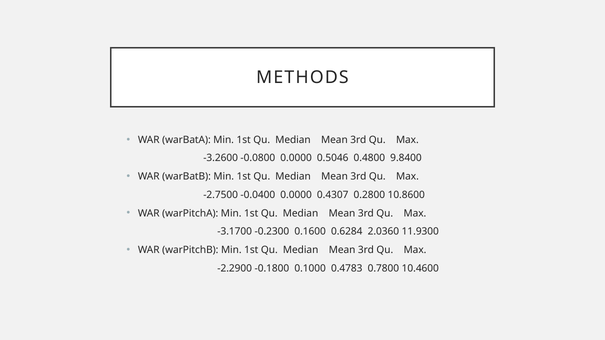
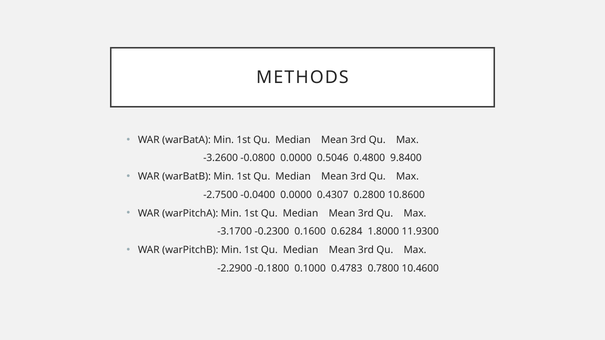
2.0360: 2.0360 -> 1.8000 (383, 232)
